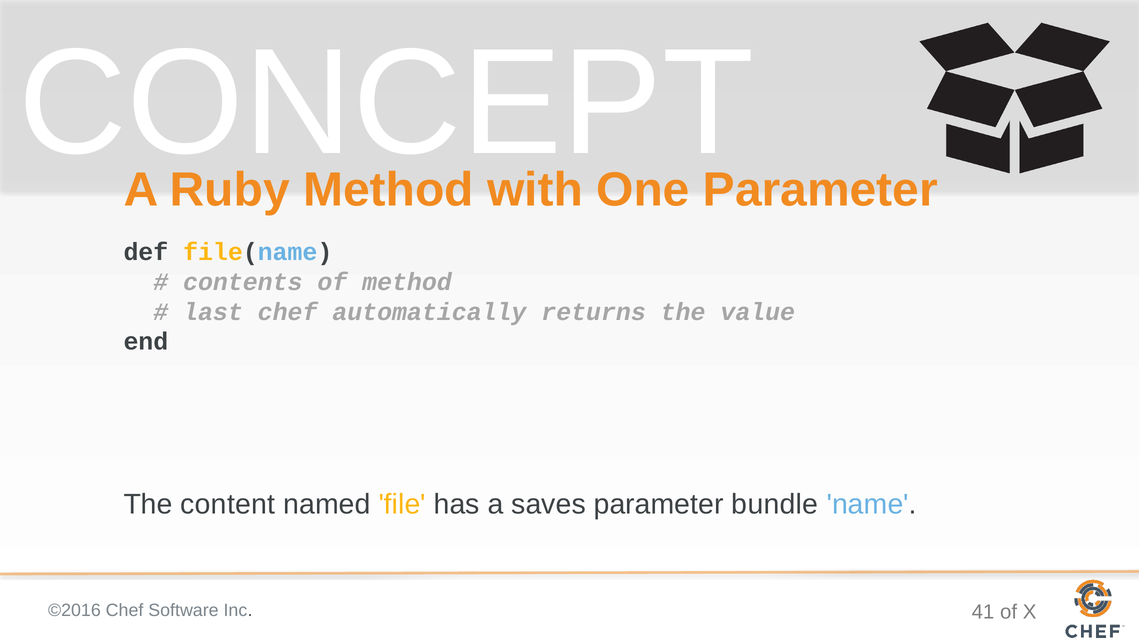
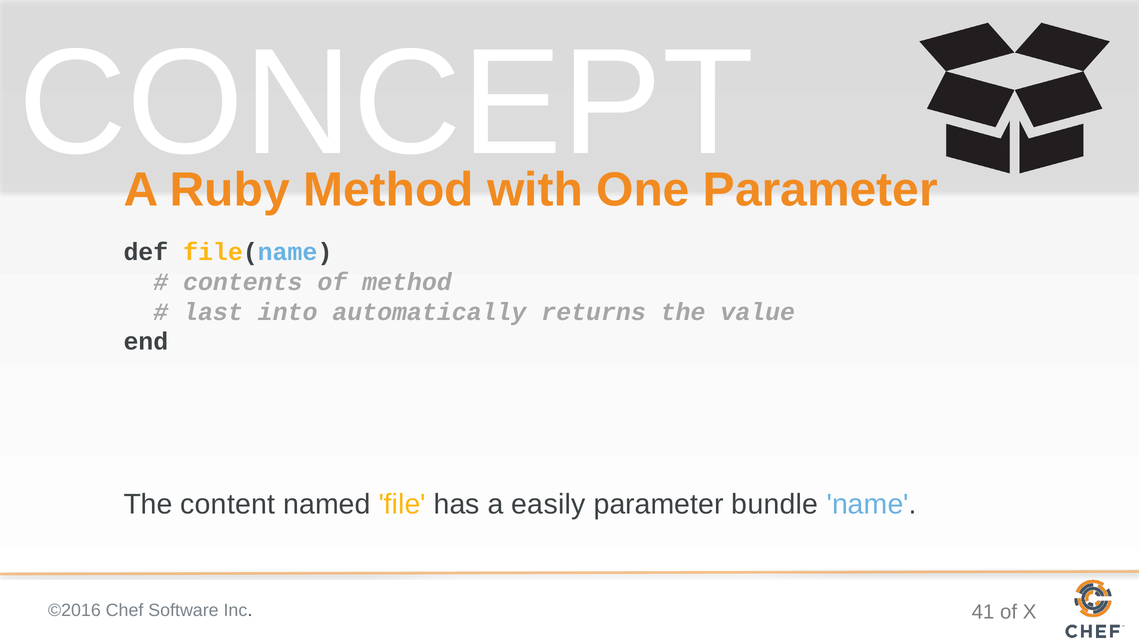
last chef: chef -> into (288, 312)
saves: saves -> easily (548, 505)
